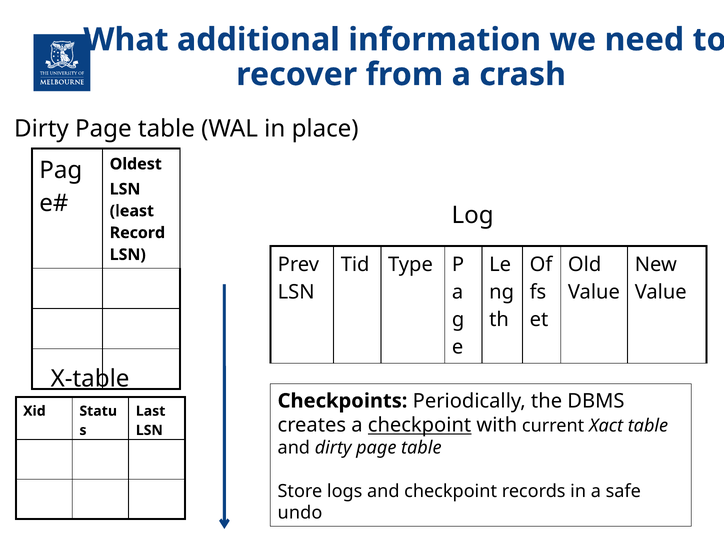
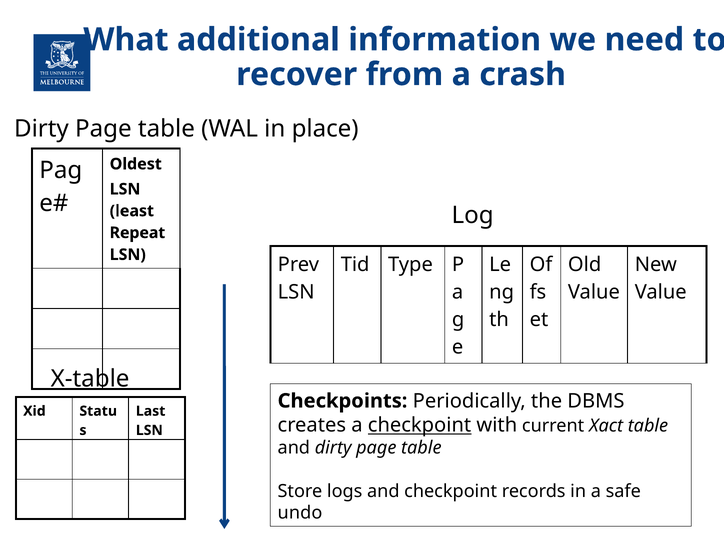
Record: Record -> Repeat (137, 233)
